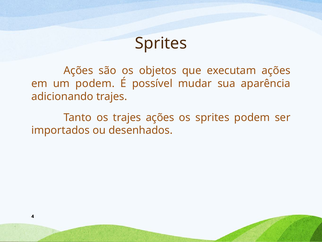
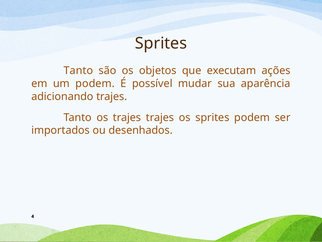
Ações: Ações -> Tanto (78, 71)
trajes ações: ações -> trajes (160, 117)
